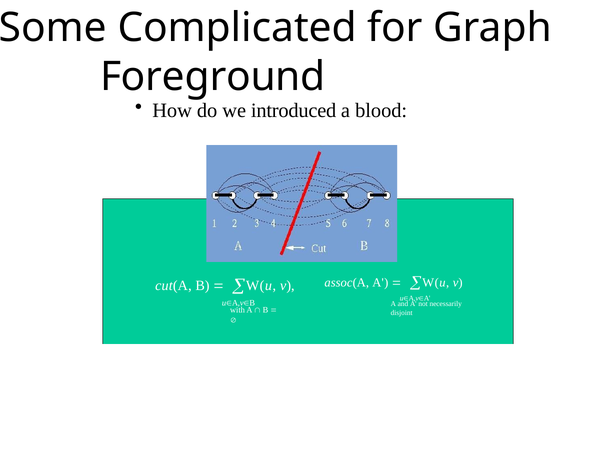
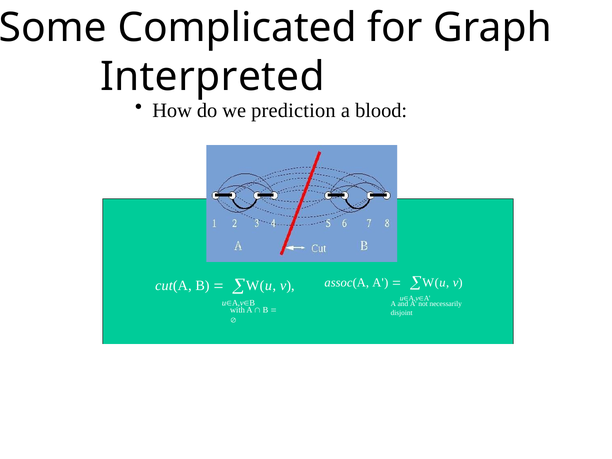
Foreground: Foreground -> Interpreted (212, 77)
introduced: introduced -> prediction (293, 111)
